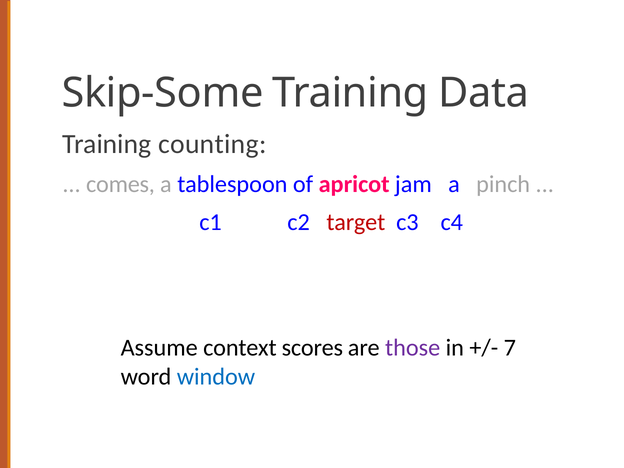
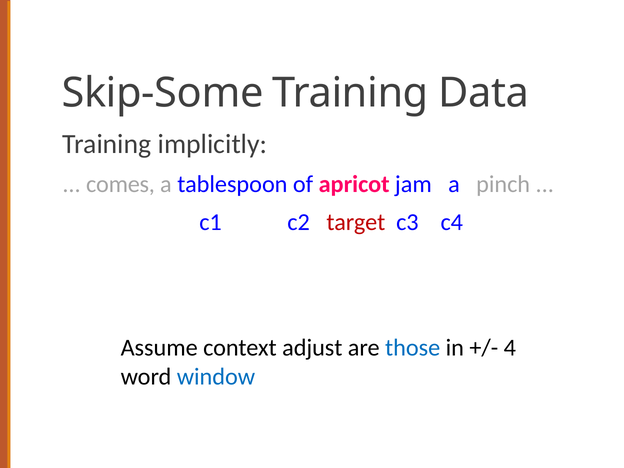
counting: counting -> implicitly (212, 144)
scores: scores -> adjust (312, 348)
those colour: purple -> blue (413, 348)
7: 7 -> 4 (510, 348)
